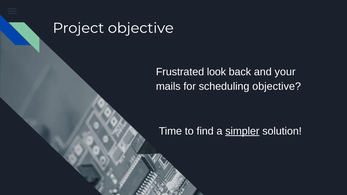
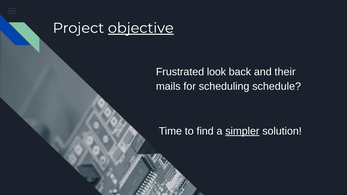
objective underline: none -> present (141, 28)
your: your -> their (285, 72)
scheduling objective: objective -> schedule (277, 87)
